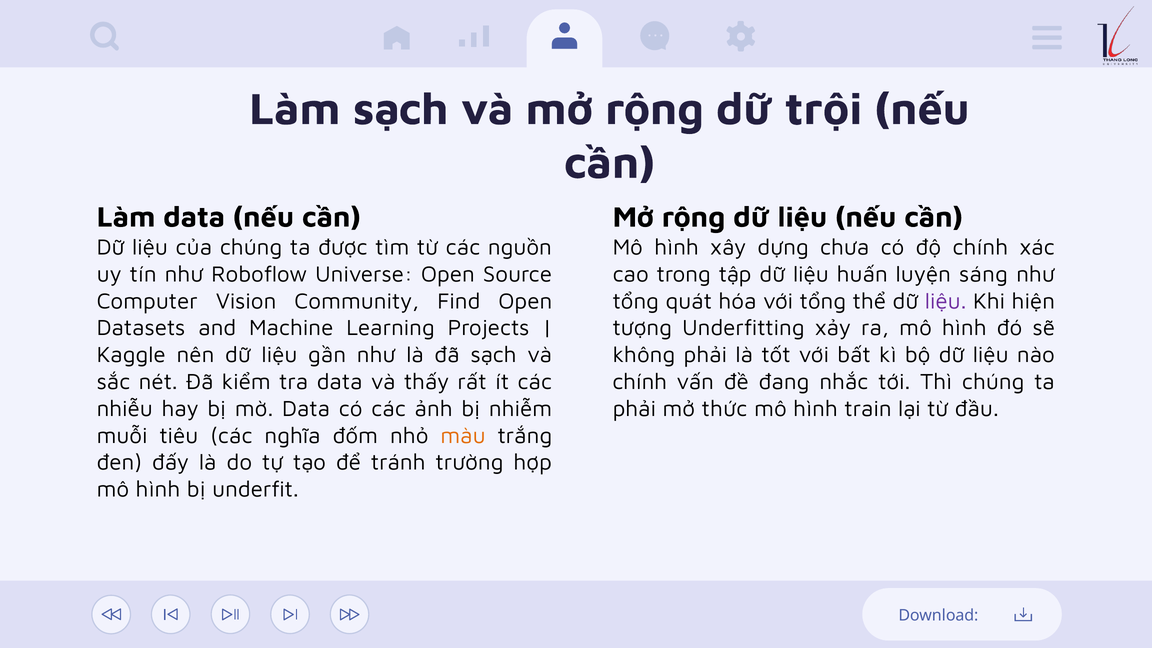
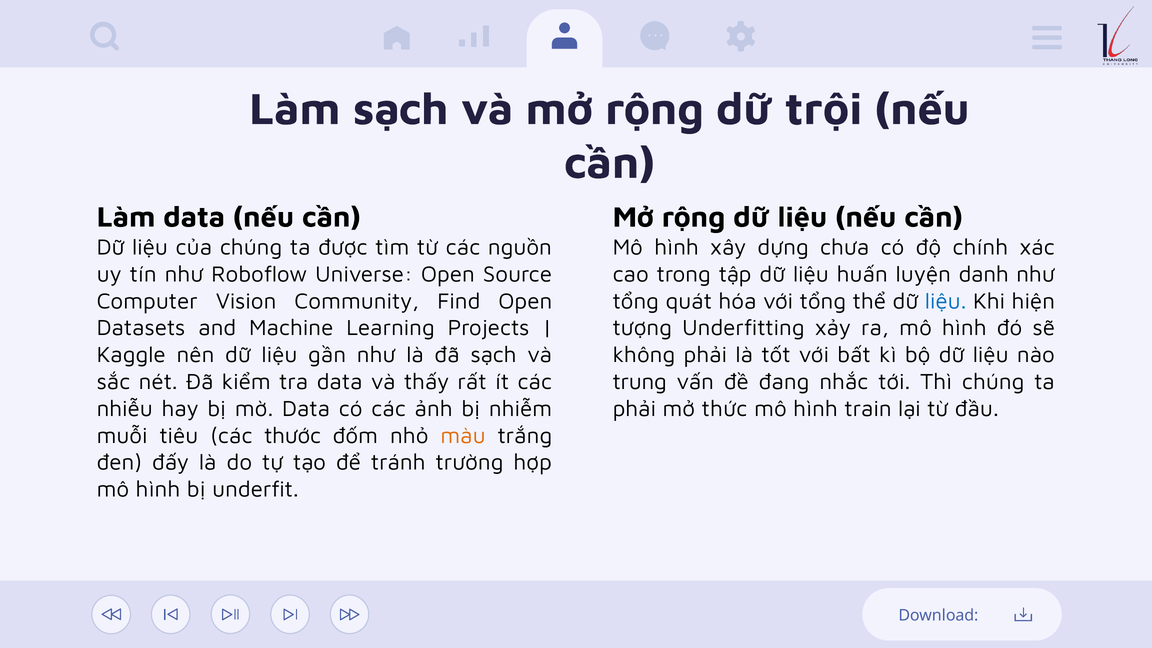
sáng: sáng -> danh (984, 274)
liệu colour: purple -> blue (946, 301)
chính: chính -> trung (640, 382)
nghĩa: nghĩa -> thước (293, 436)
